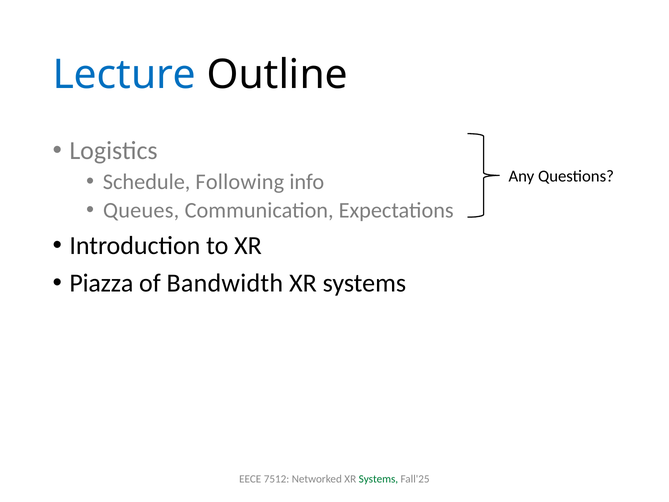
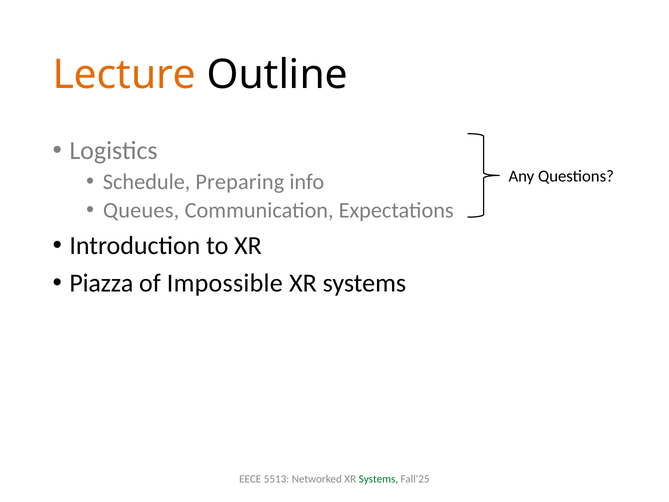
Lecture colour: blue -> orange (124, 75)
Following: Following -> Preparing (240, 182)
Bandwidth: Bandwidth -> Impossible (225, 283)
7512: 7512 -> 5513 (277, 479)
